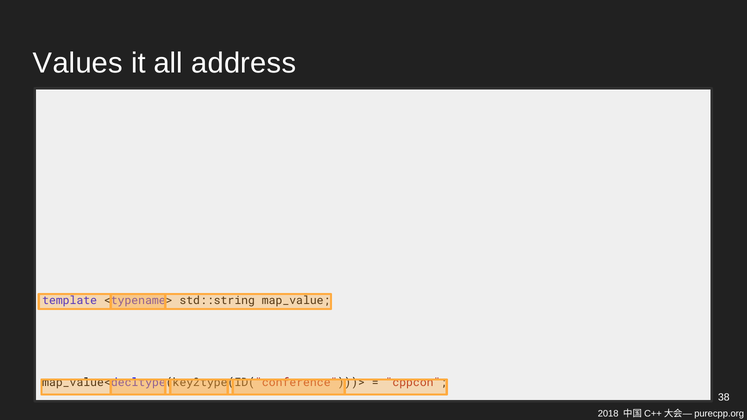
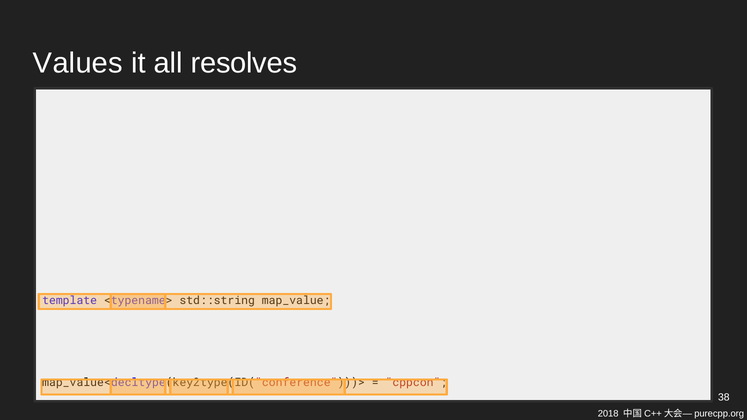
address: address -> resolves (244, 63)
